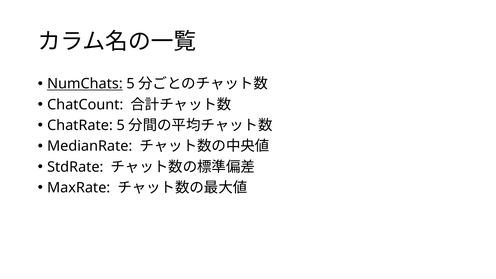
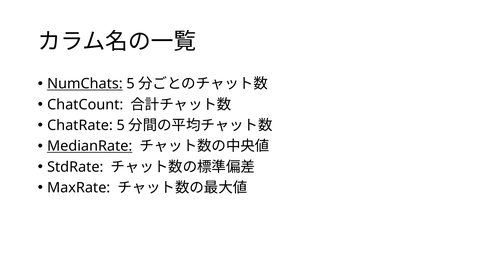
MedianRate underline: none -> present (90, 146)
